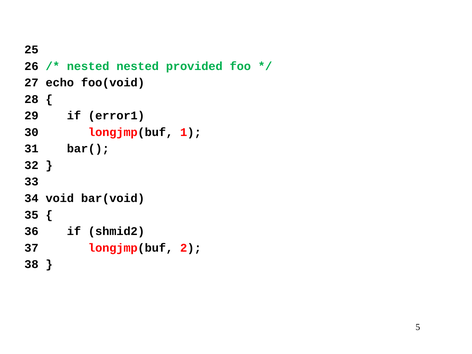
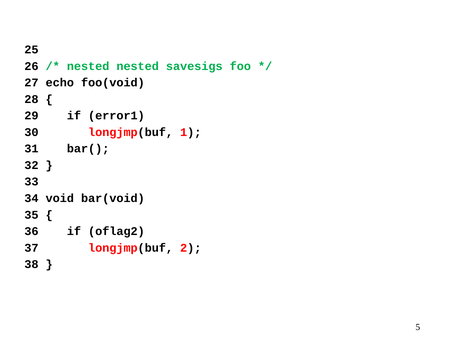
provided: provided -> savesigs (194, 66)
shmid2: shmid2 -> oflag2 (116, 231)
